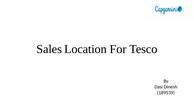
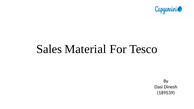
Location: Location -> Material (85, 49)
